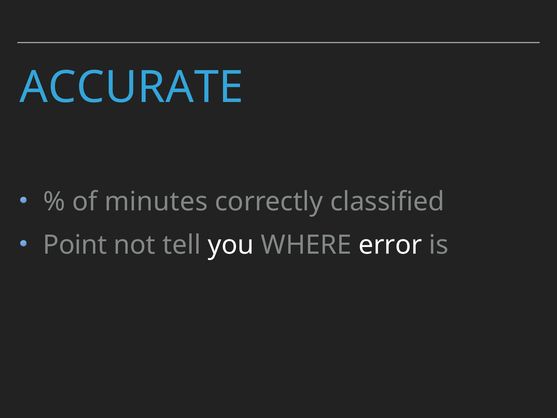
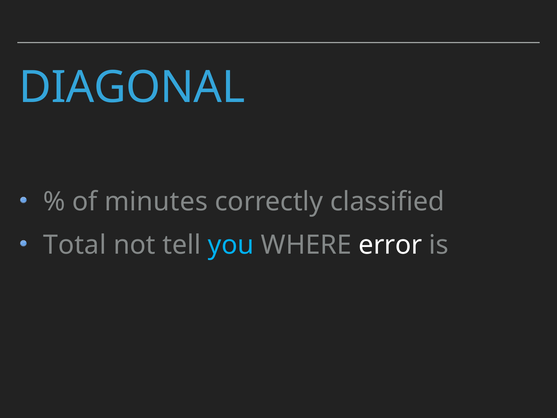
ACCURATE: ACCURATE -> DIAGONAL (132, 88)
Point: Point -> Total (75, 245)
you colour: white -> light blue (231, 245)
